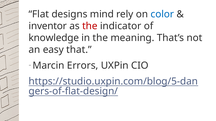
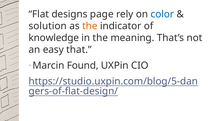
mind: mind -> page (102, 14)
inventor: inventor -> solution (48, 26)
the colour: red -> orange (90, 26)
Errors: Errors -> Found (83, 66)
